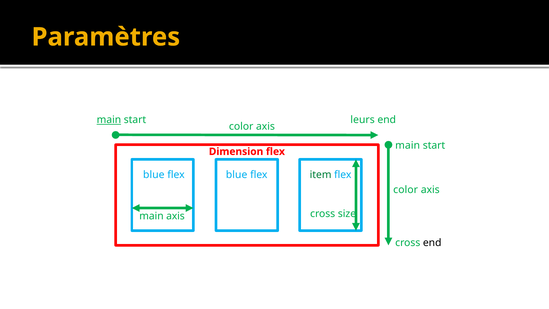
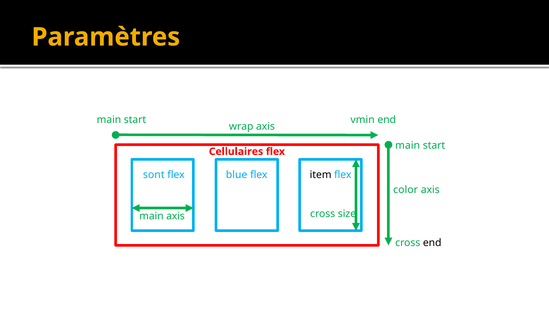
main underline: present -> none (109, 120)
leurs: leurs -> vmin (363, 120)
color: color -> wrap (241, 126)
Dimension: Dimension -> Cellulaires (236, 151)
blue: blue -> sont (154, 175)
item colour: green -> black (321, 175)
